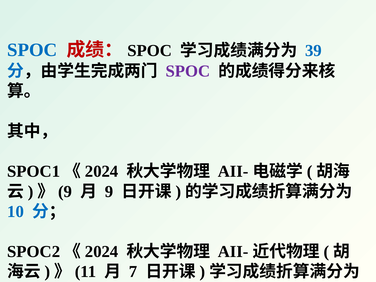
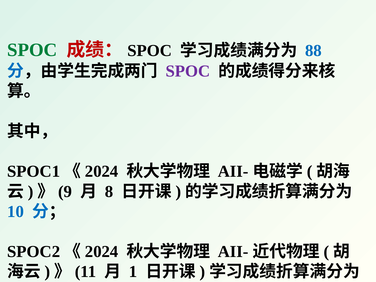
SPOC colour: blue -> green (32, 50)
39: 39 -> 88 (313, 51)
9: 9 -> 8 (109, 191)
7: 7 -> 1 (133, 272)
